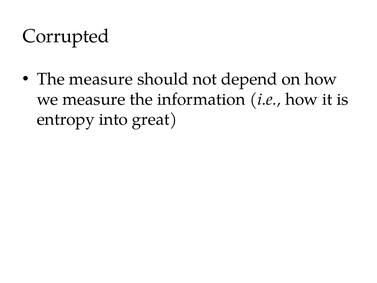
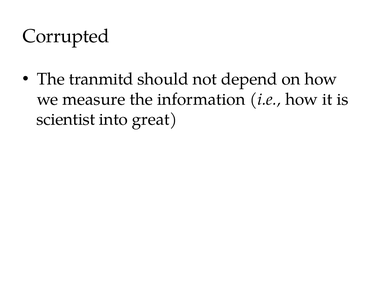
The measure: measure -> tranmitd (101, 79)
entropy: entropy -> scientist (66, 119)
